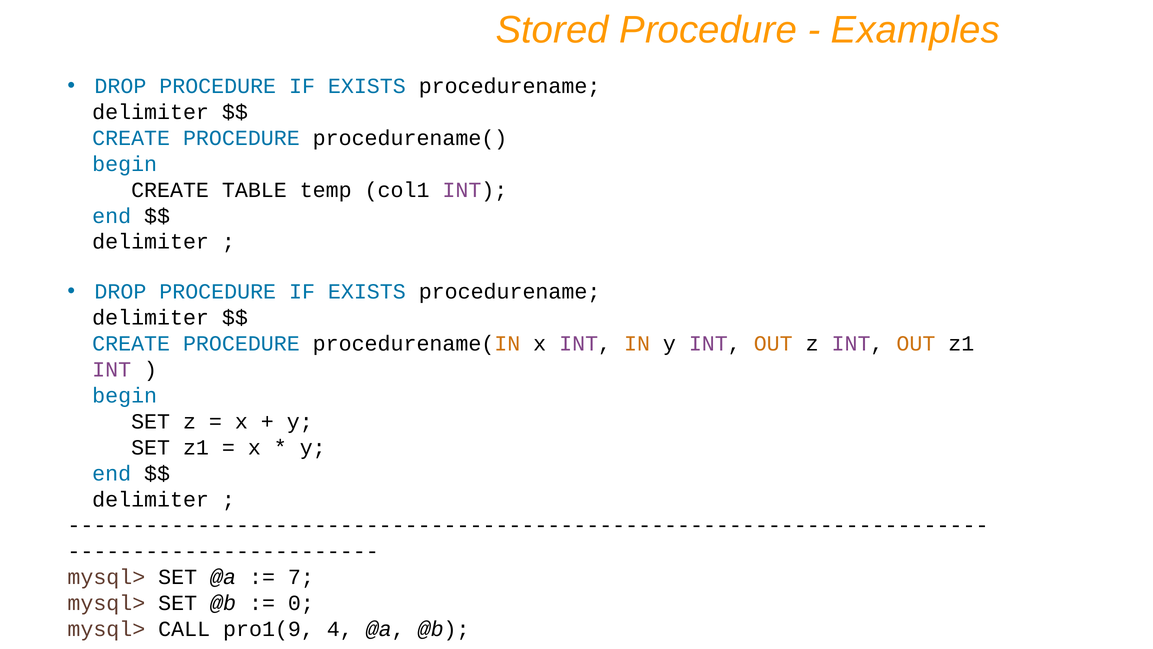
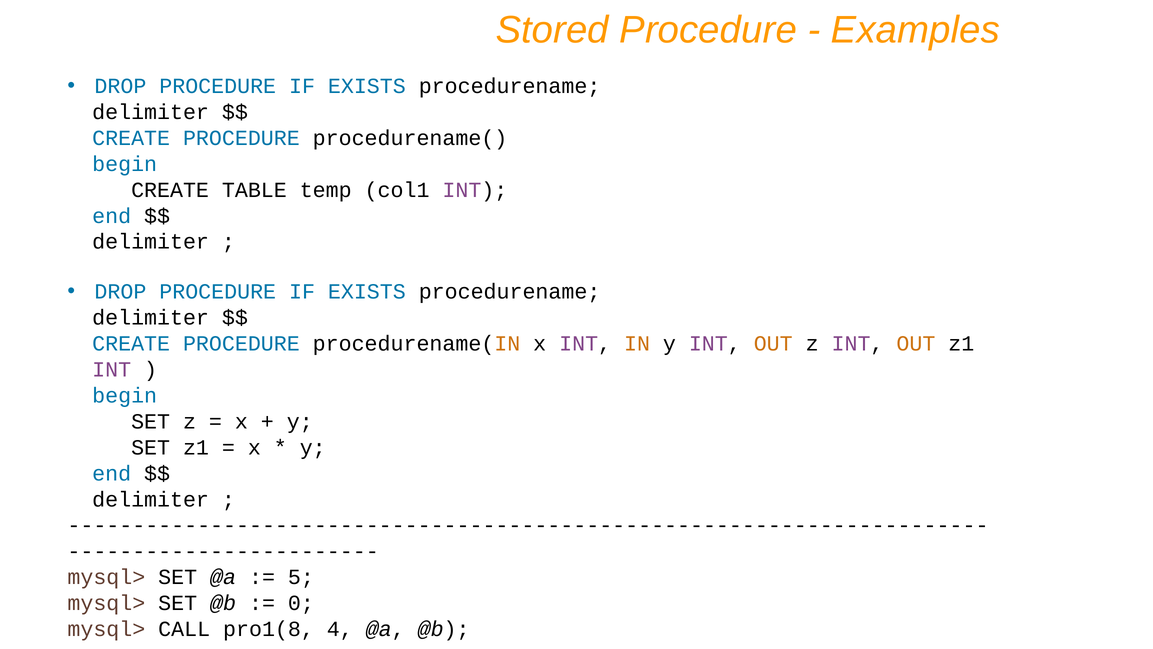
7: 7 -> 5 (301, 577)
pro1(9: pro1(9 -> pro1(8 (268, 629)
